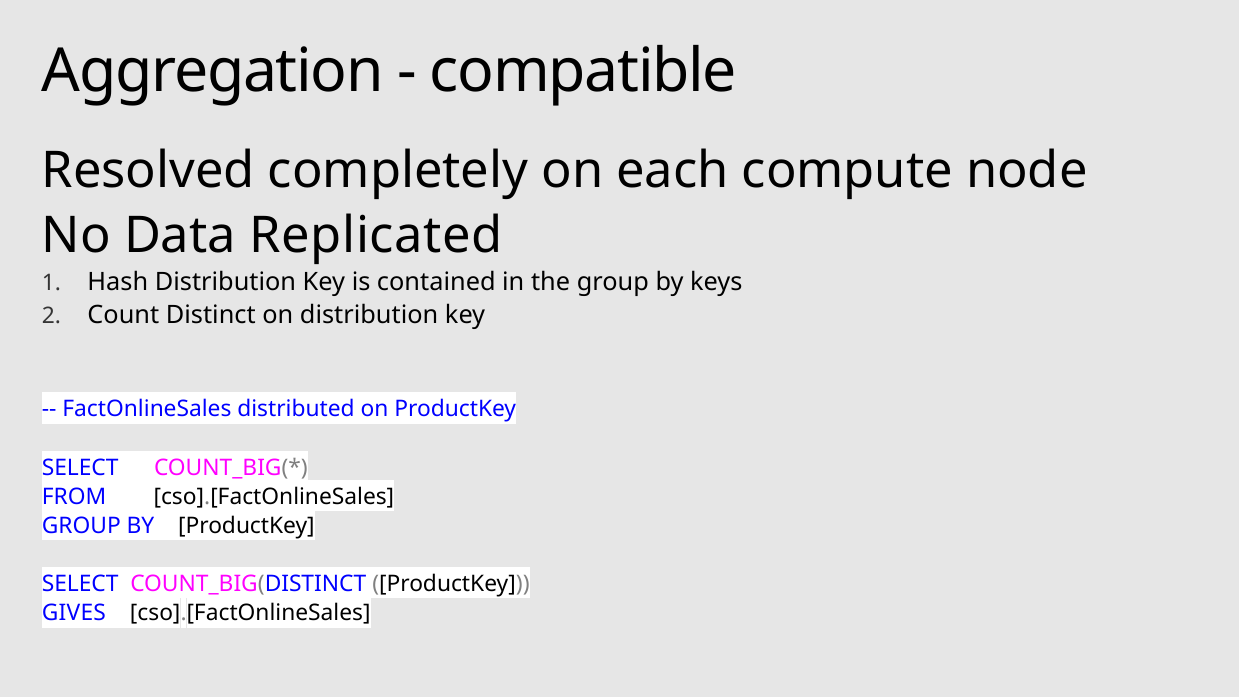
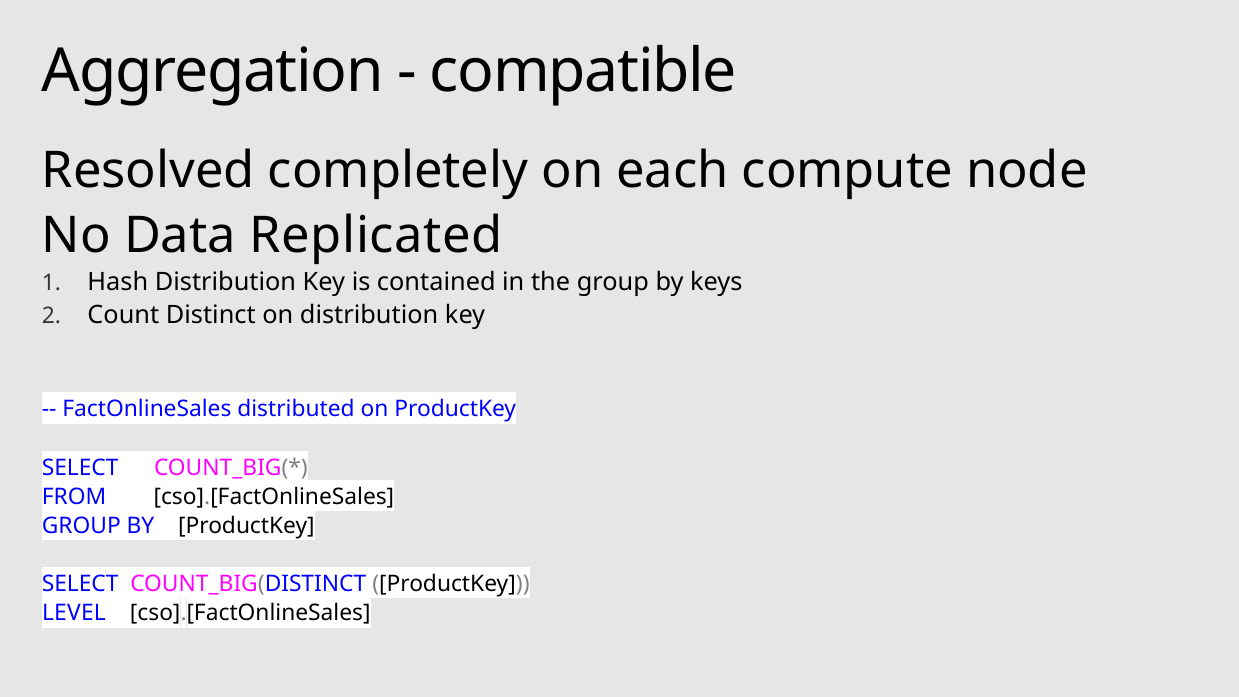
GIVES: GIVES -> LEVEL (74, 613)
